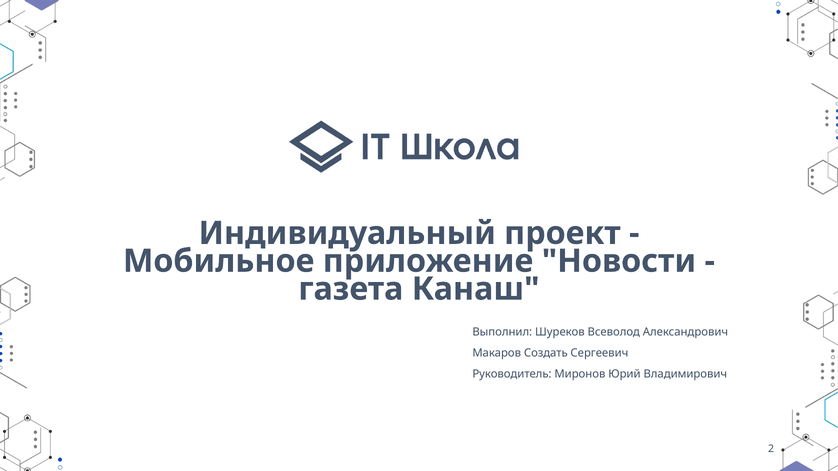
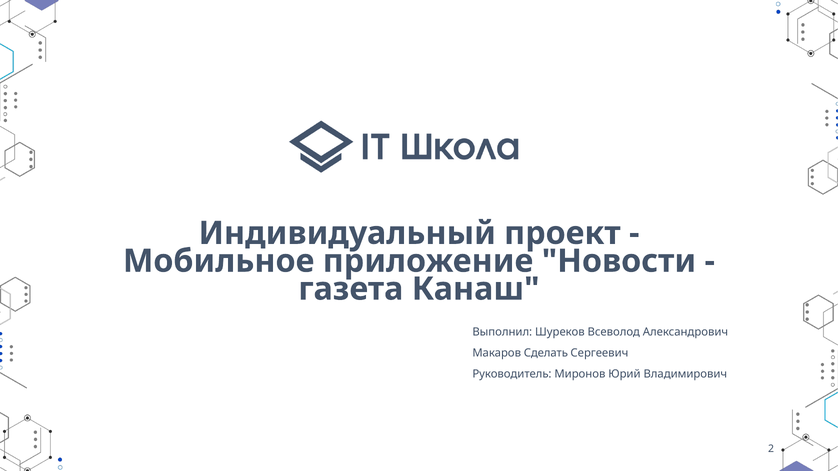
Создать: Создать -> Сделать (546, 353)
